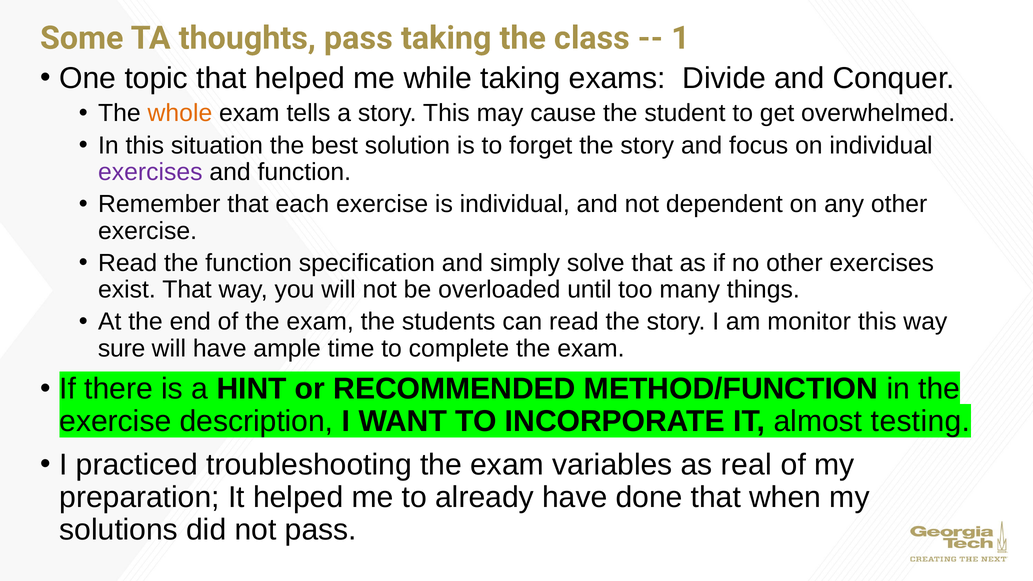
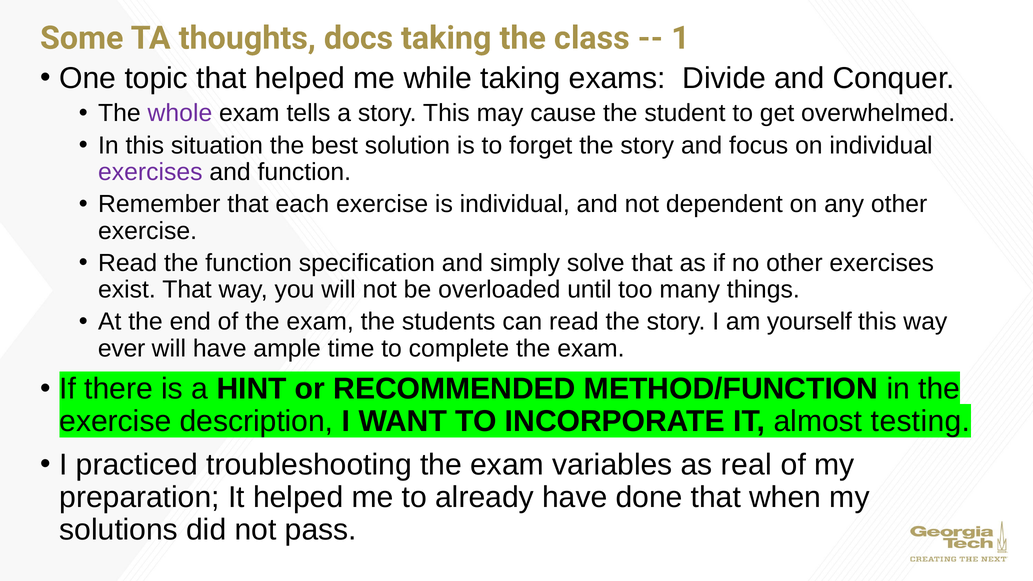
thoughts pass: pass -> docs (358, 38)
whole colour: orange -> purple (180, 113)
monitor: monitor -> yourself (809, 322)
sure: sure -> ever (122, 349)
